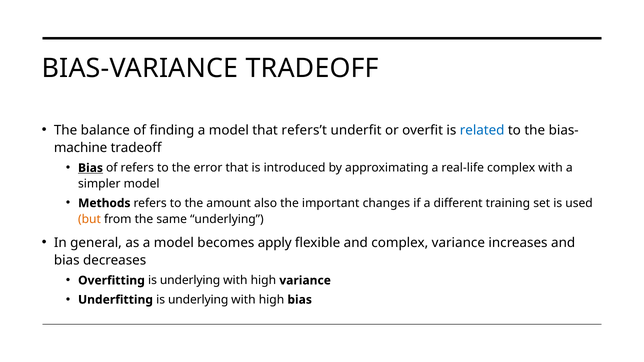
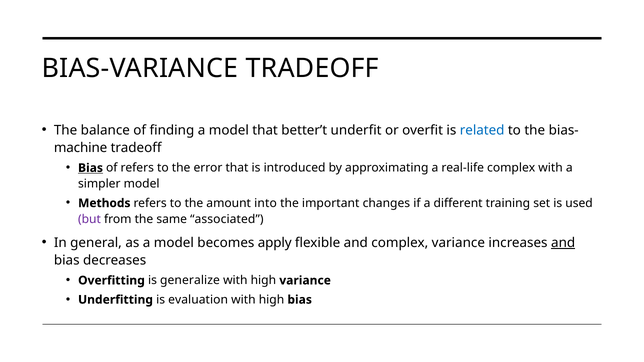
refers’t: refers’t -> better’t (304, 130)
also: also -> into (266, 203)
but colour: orange -> purple (89, 219)
same underlying: underlying -> associated (227, 219)
and underline: none -> present (563, 243)
Overfitting is underlying: underlying -> generalize (190, 281)
Underfitting is underlying: underlying -> evaluation (198, 300)
